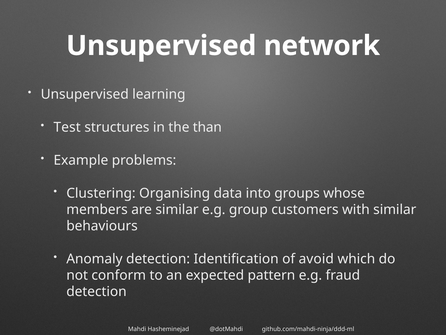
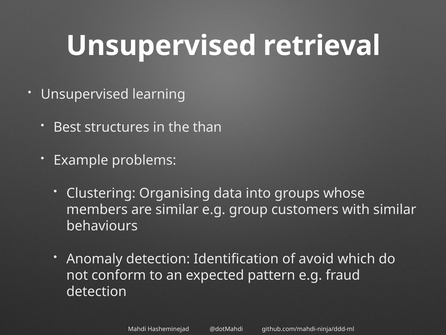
network: network -> retrieval (322, 46)
Test: Test -> Best (67, 127)
